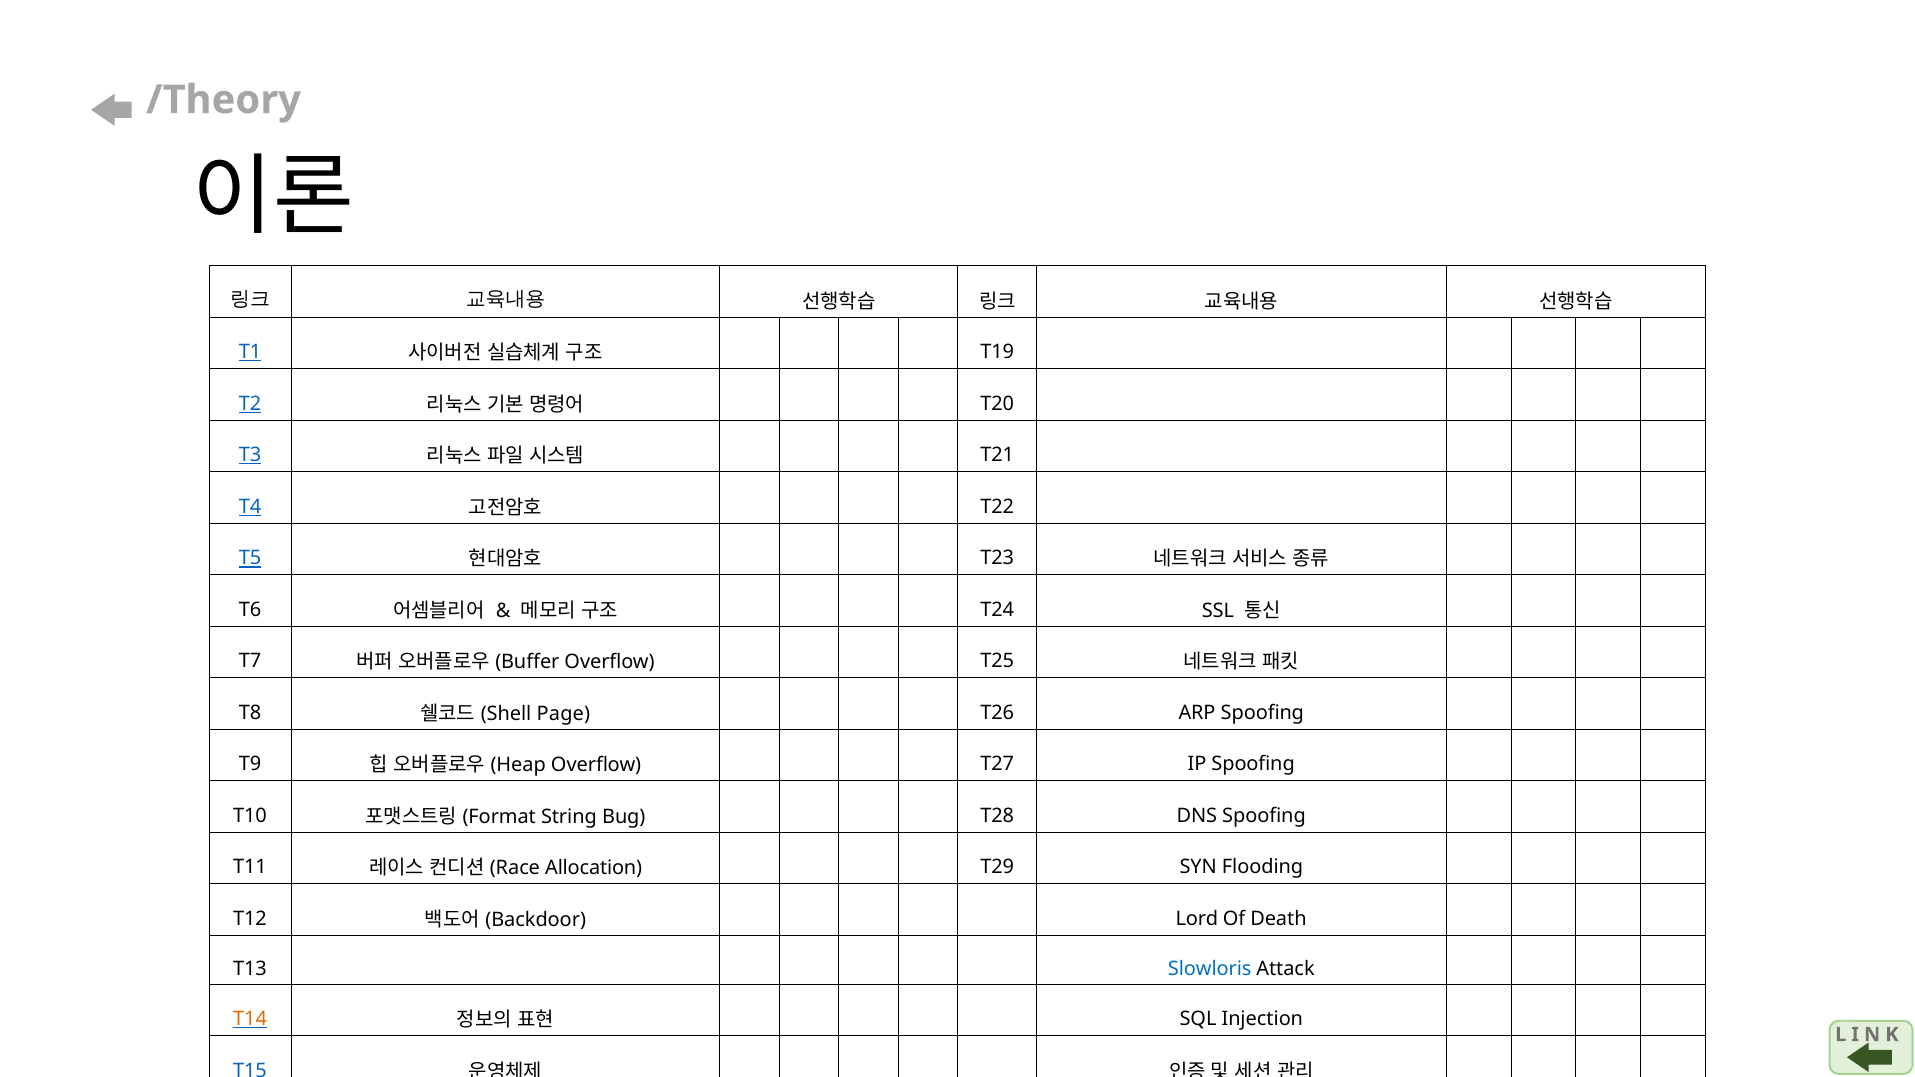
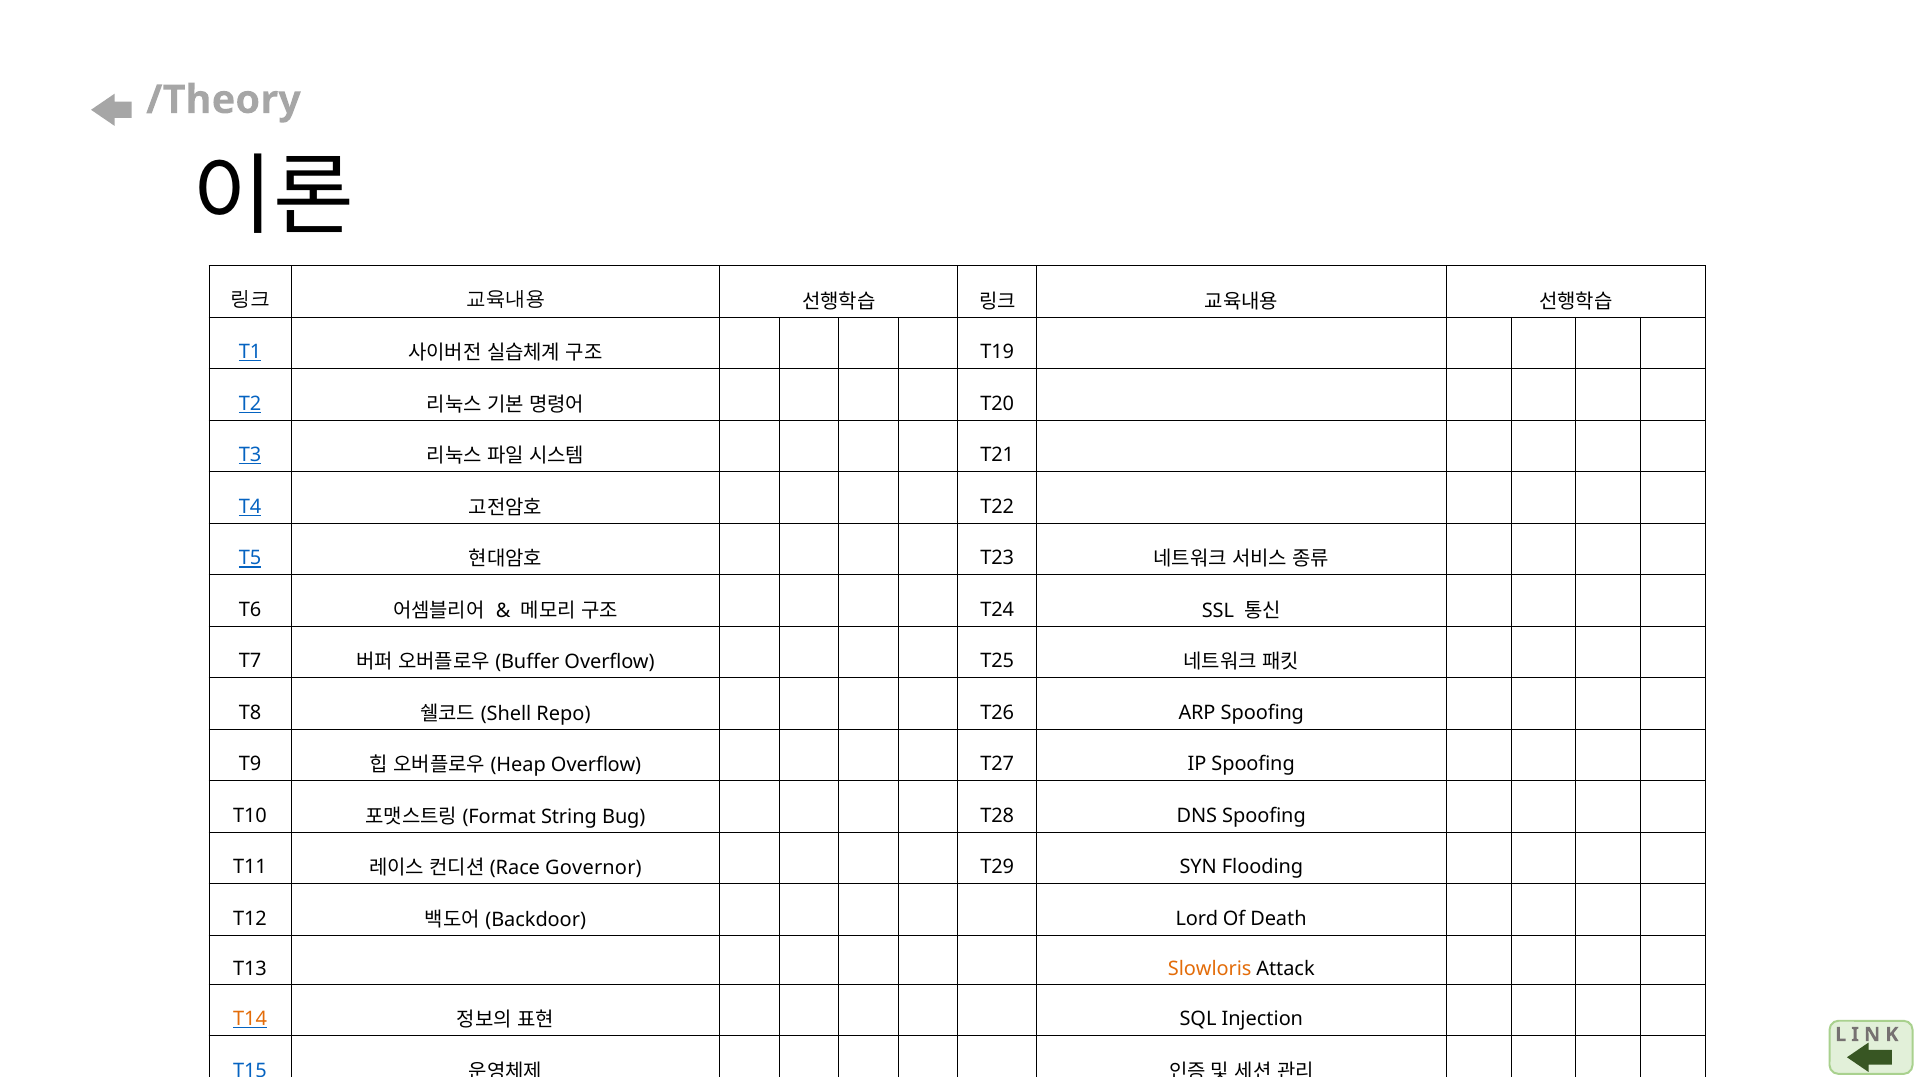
Page: Page -> Repo (563, 714)
Allocation: Allocation -> Governor (593, 868)
Slowloris colour: blue -> orange (1210, 969)
